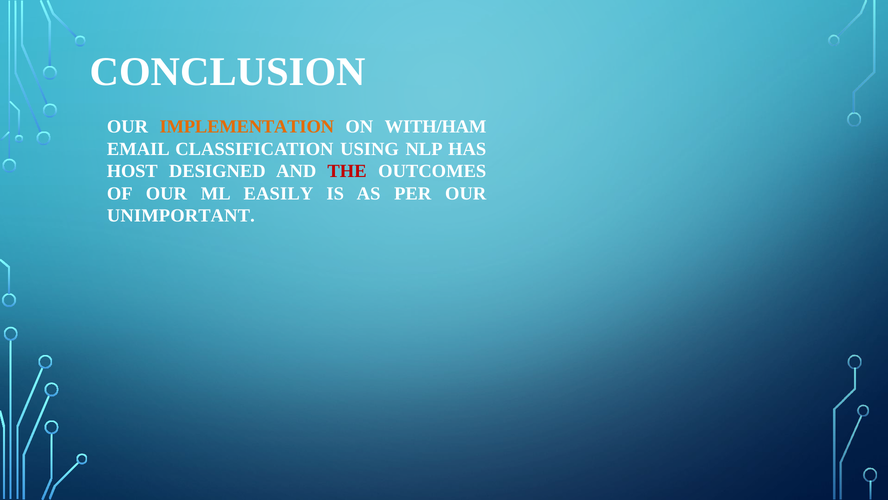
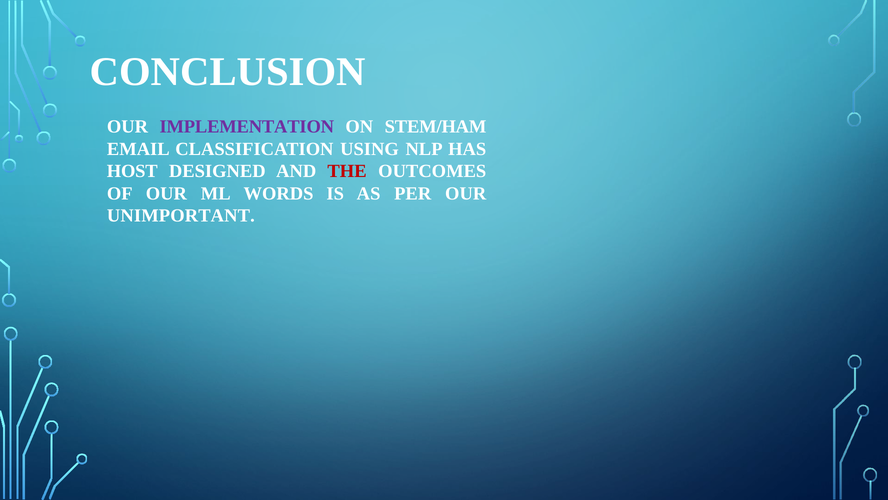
IMPLEMENTATION colour: orange -> purple (247, 127)
WITH/HAM: WITH/HAM -> STEM/HAM (436, 127)
EASILY: EASILY -> WORDS (279, 193)
